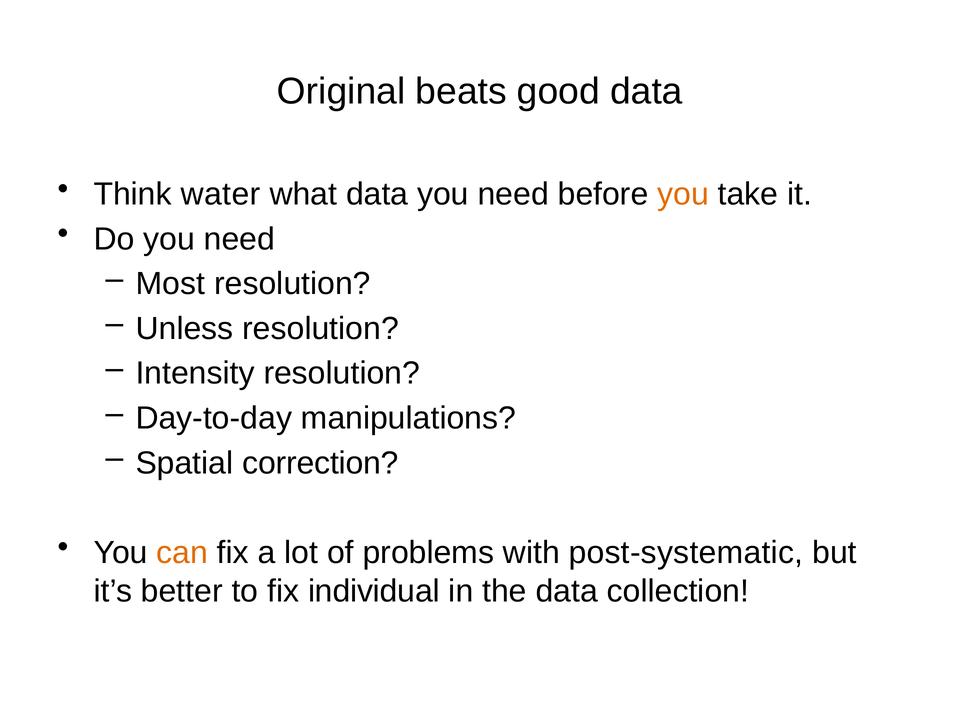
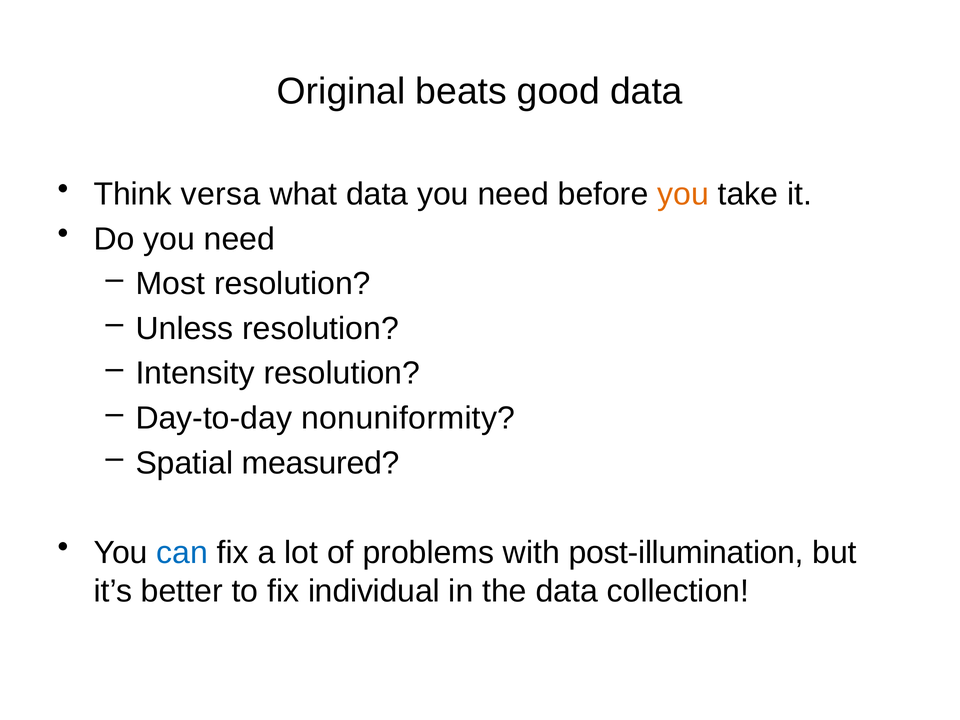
water: water -> versa (221, 194)
manipulations: manipulations -> nonuniformity (408, 418)
correction: correction -> measured (321, 463)
can colour: orange -> blue (182, 553)
post-systematic: post-systematic -> post-illumination (686, 553)
